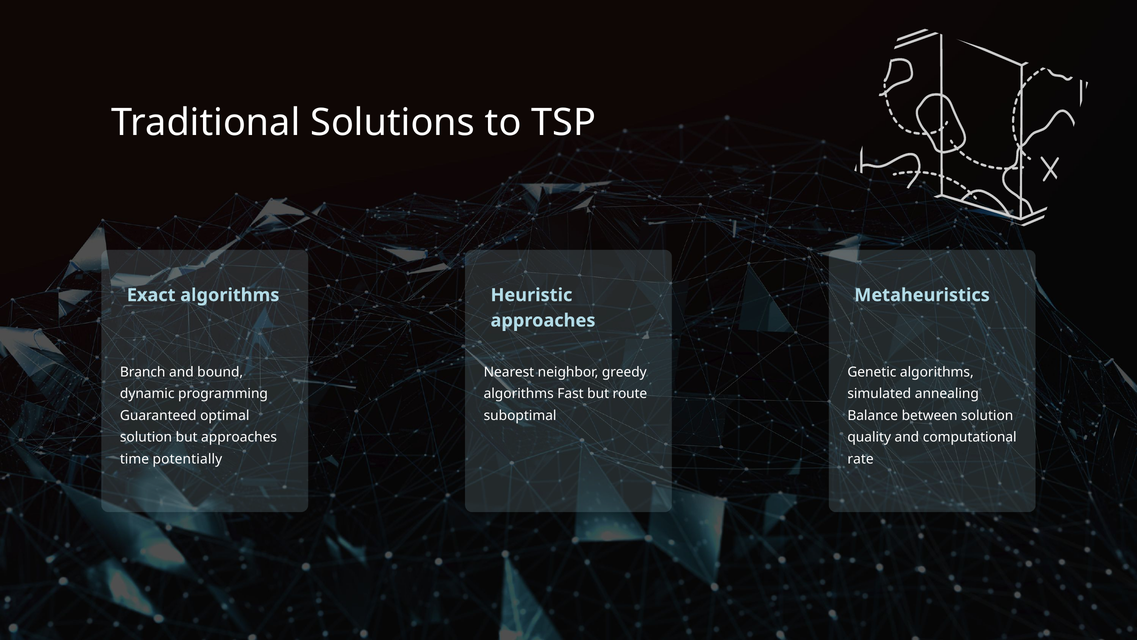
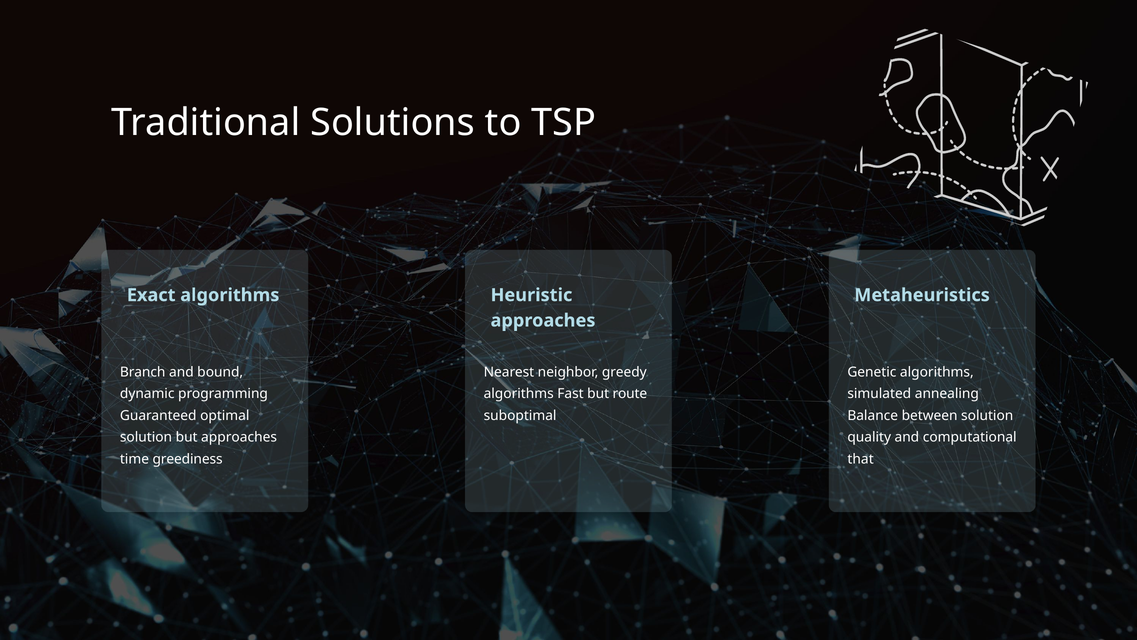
potentially: potentially -> greediness (188, 459)
rate: rate -> that (861, 459)
